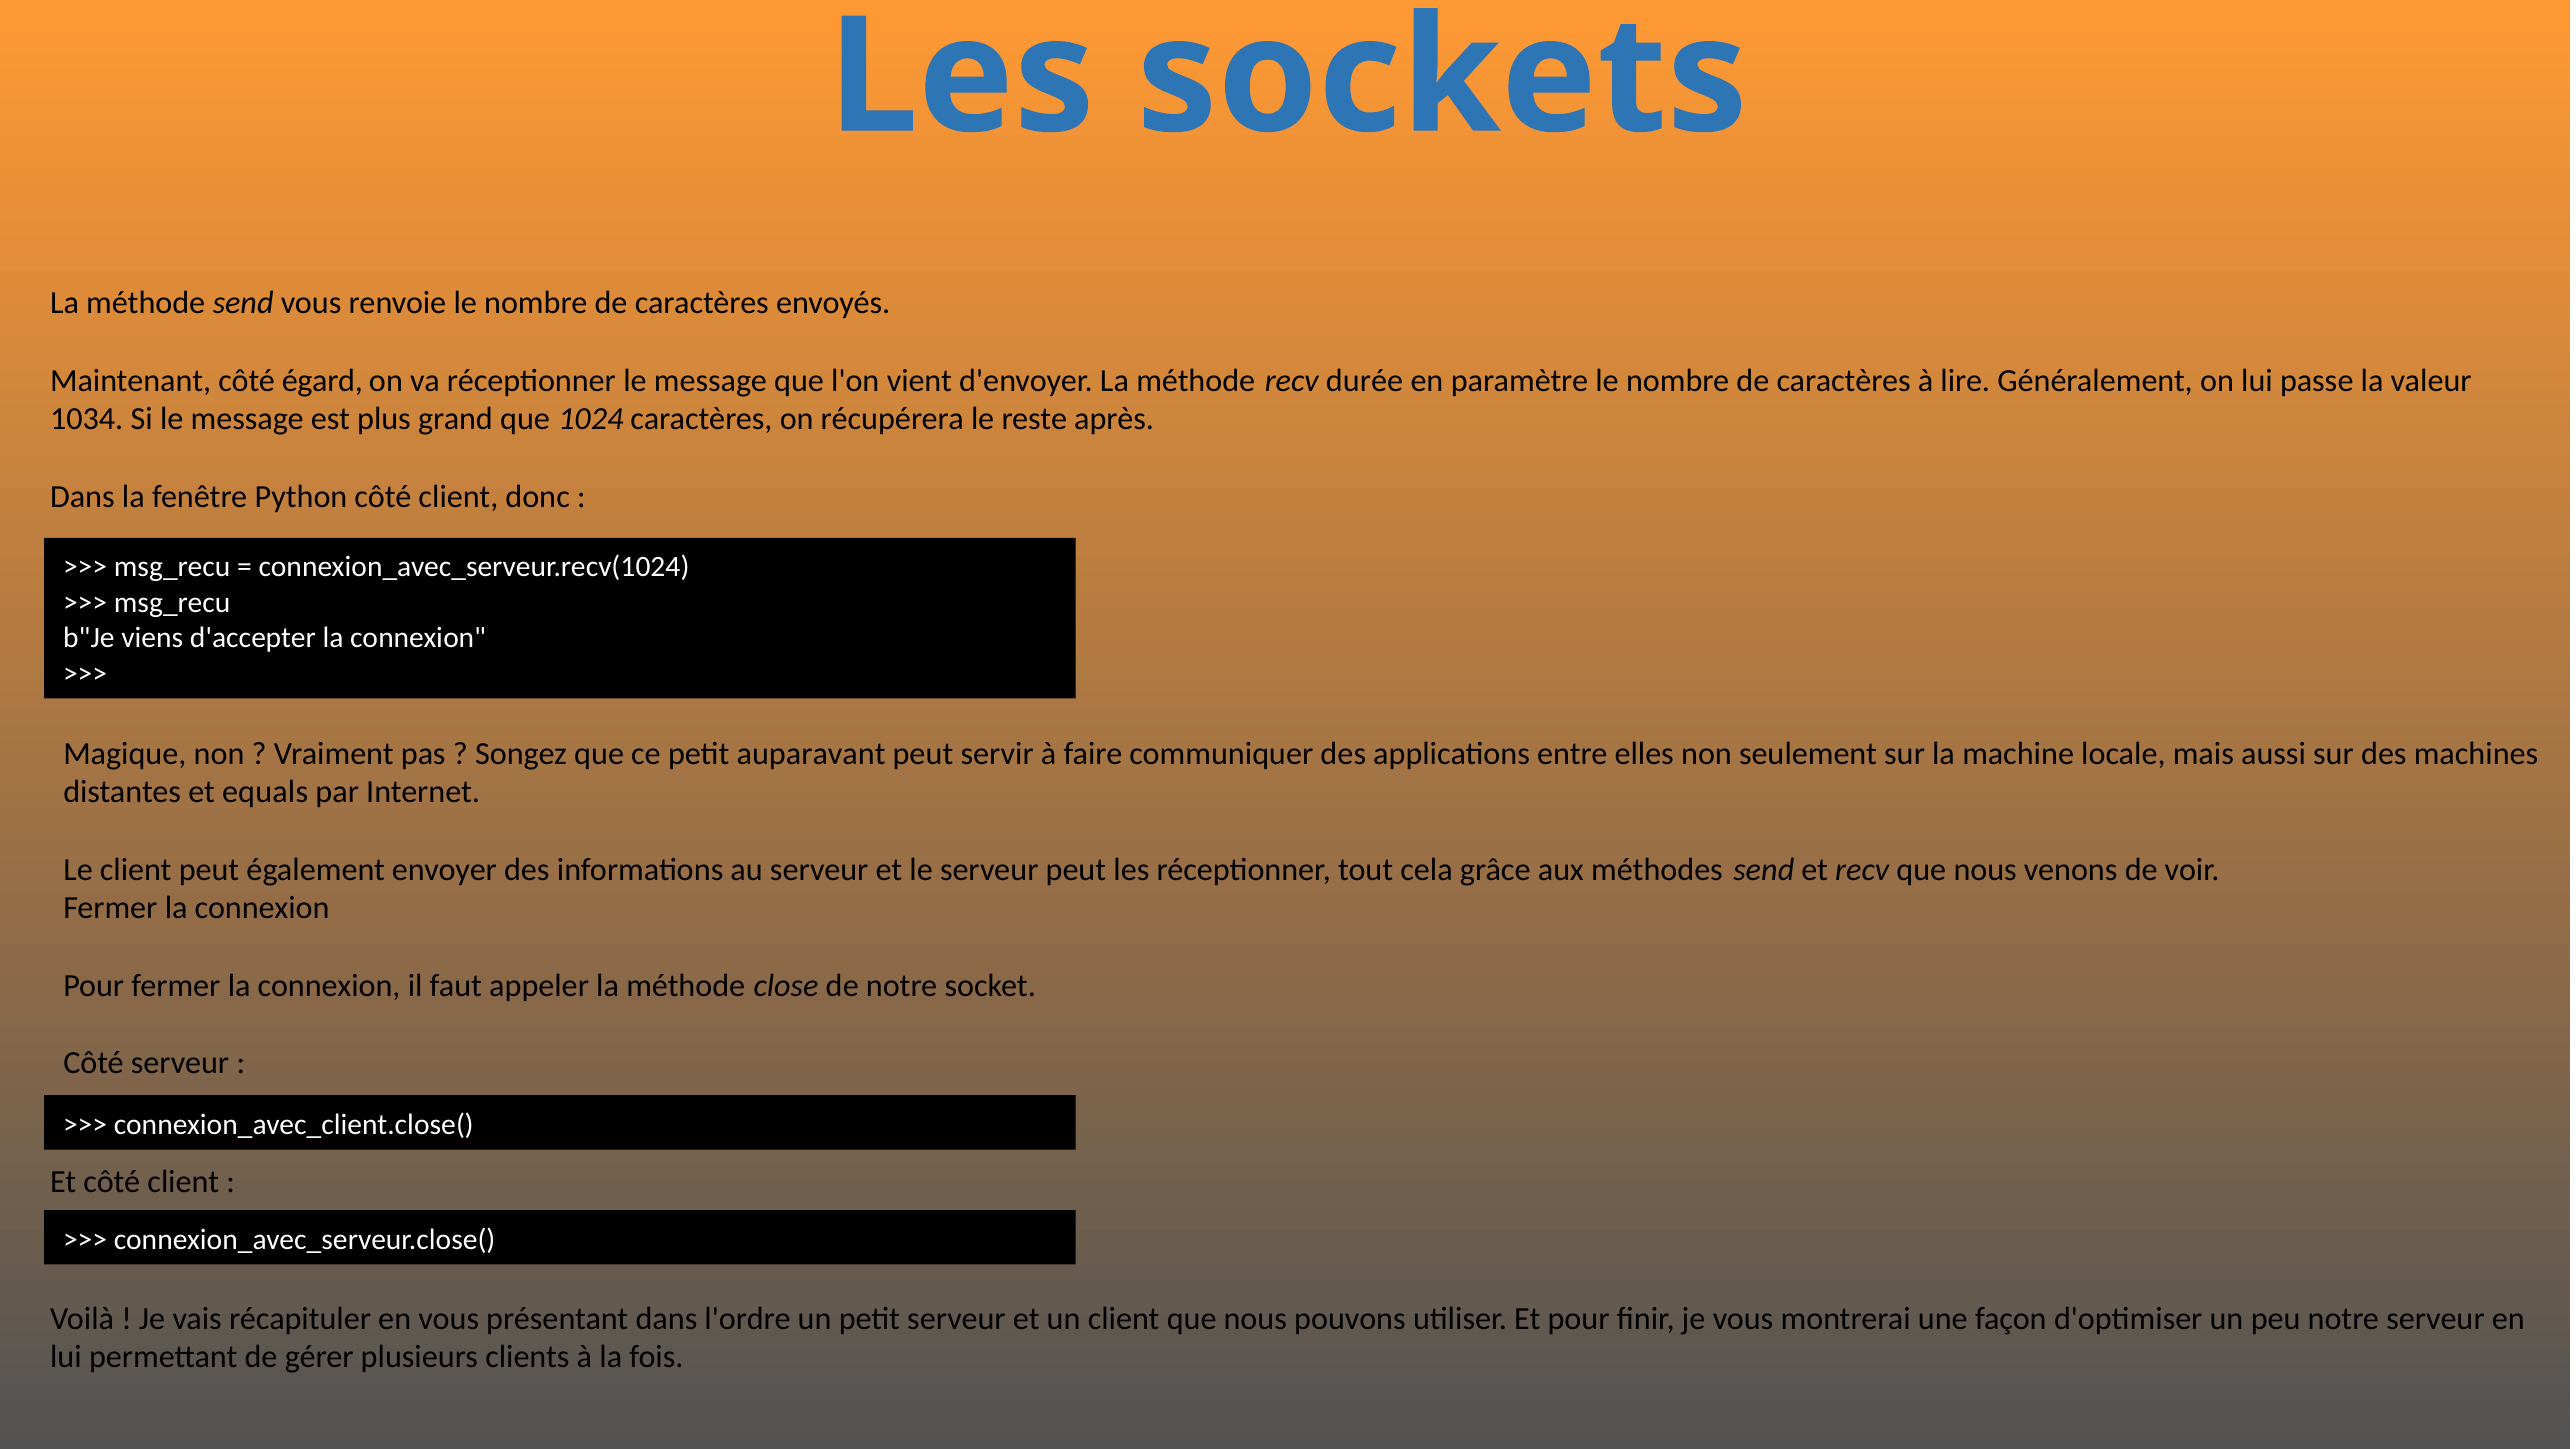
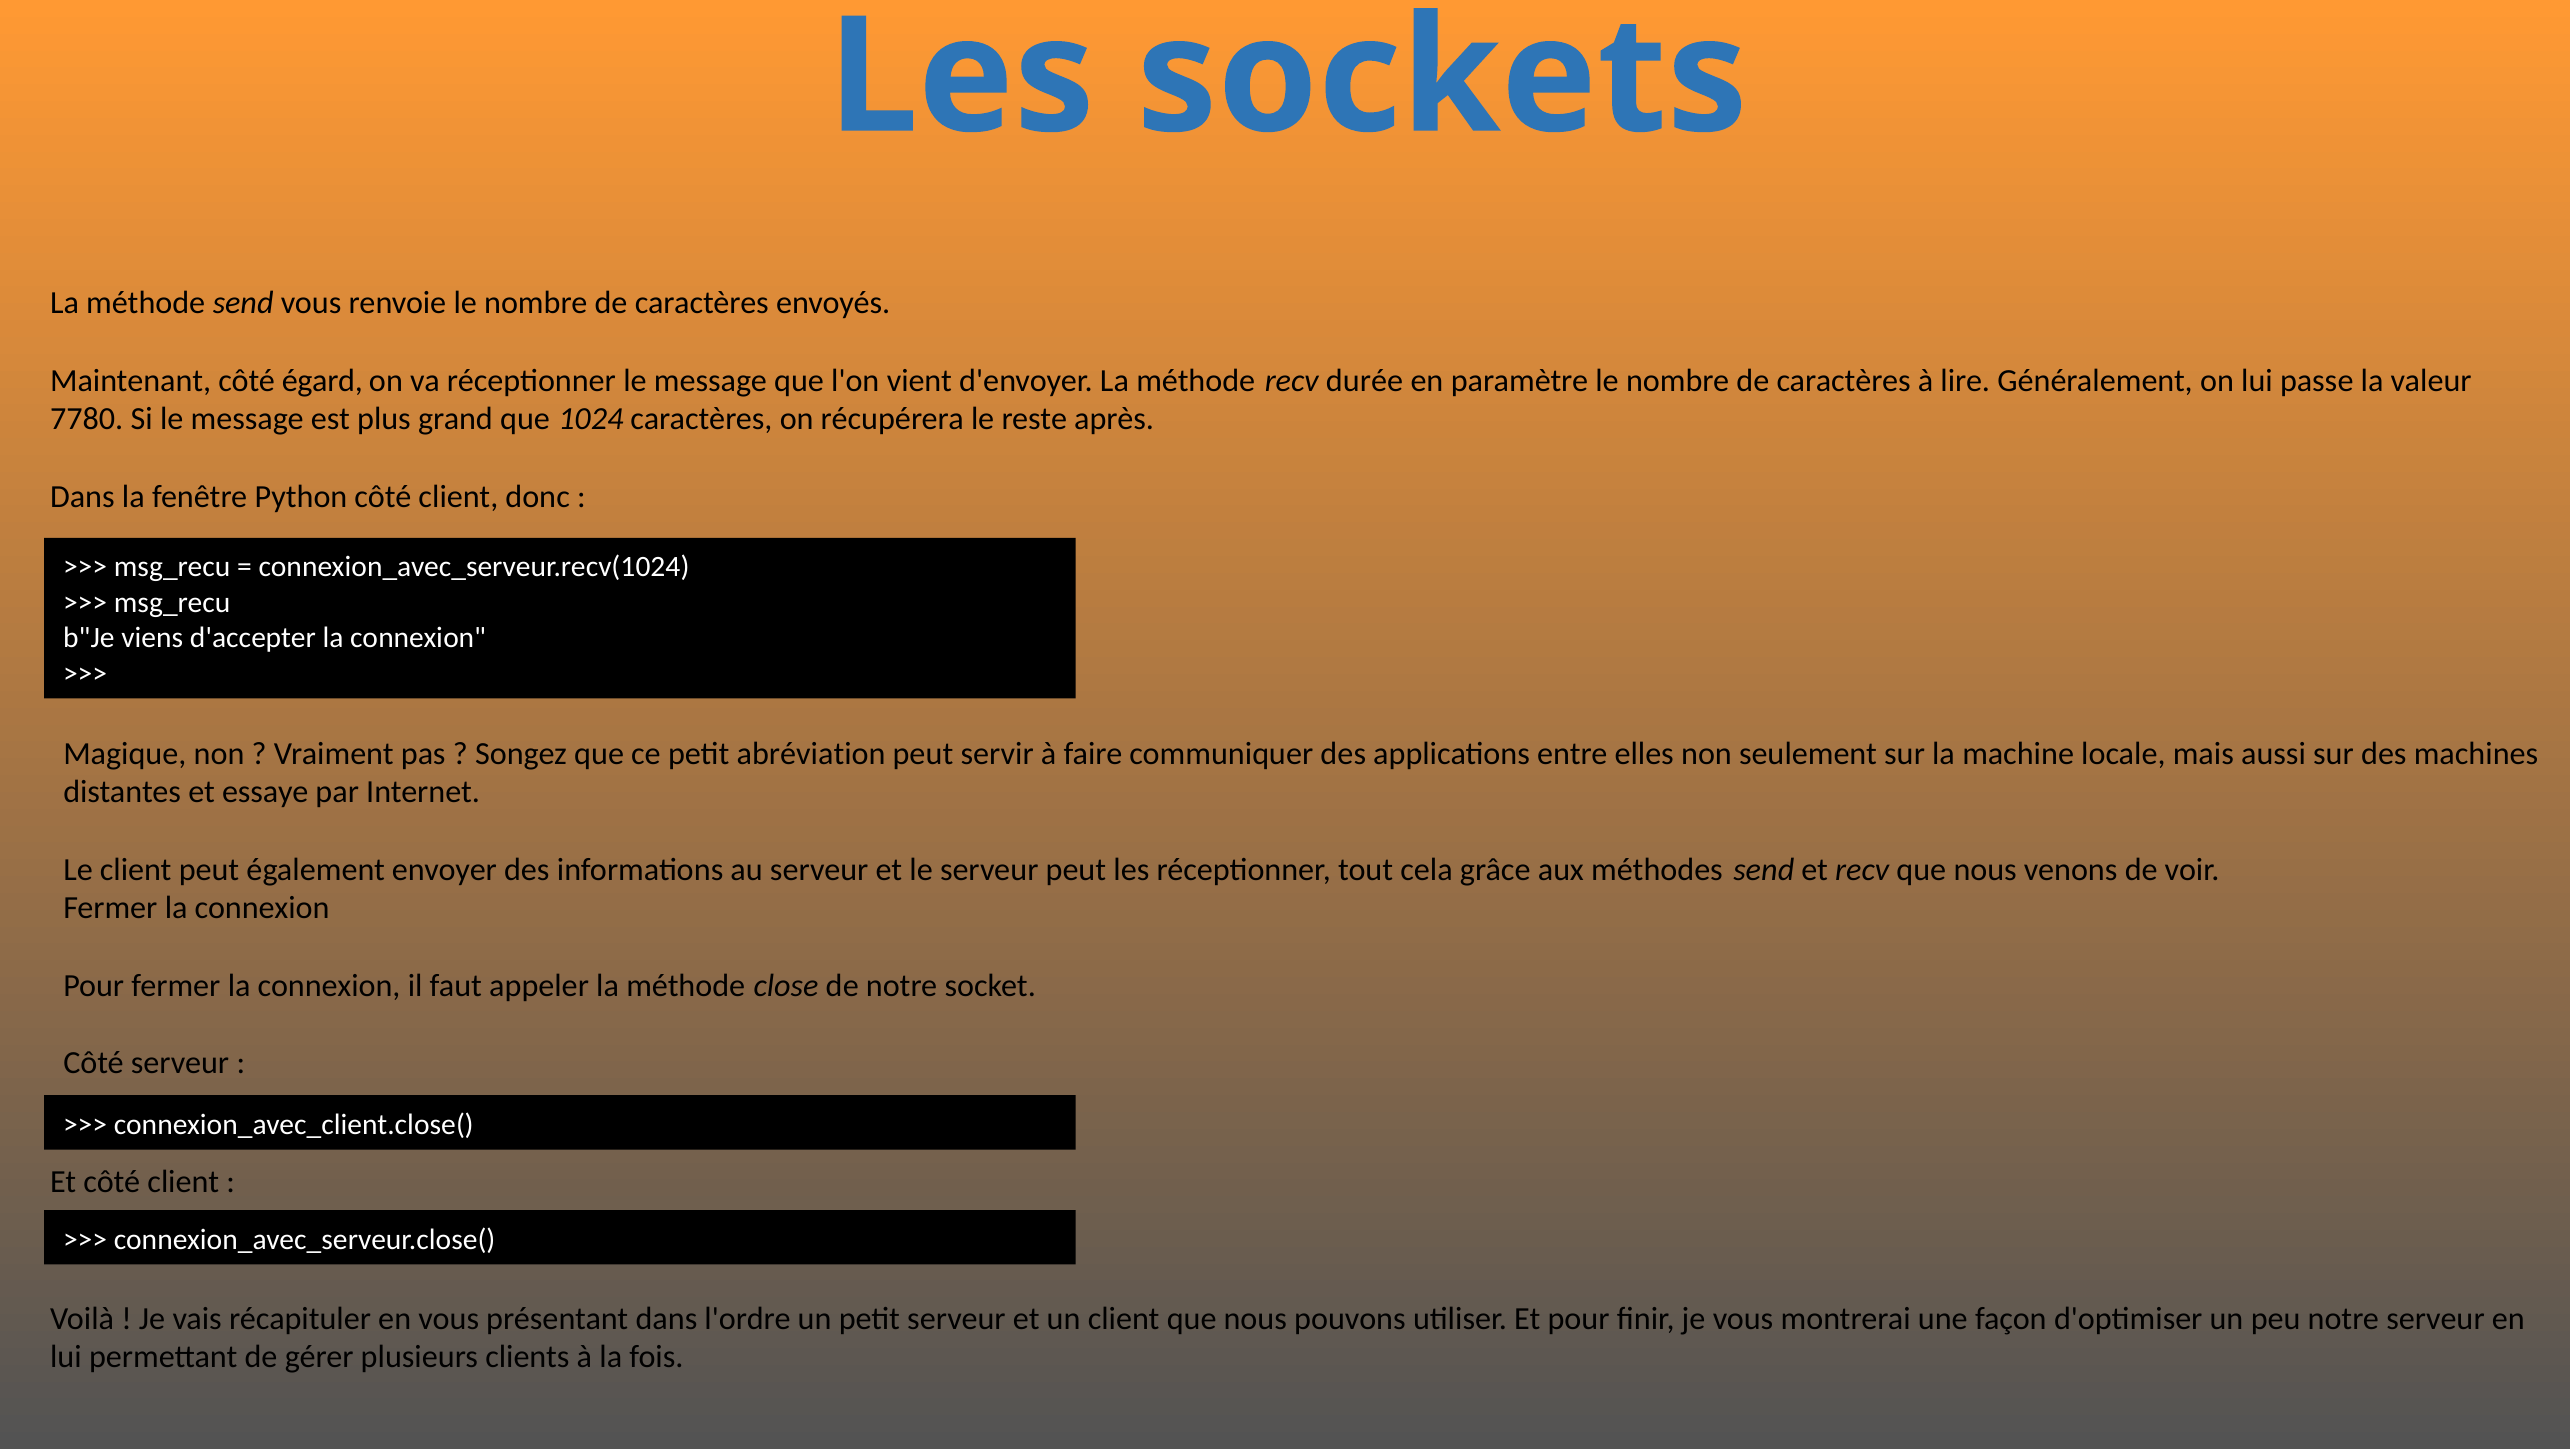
1034: 1034 -> 7780 (87, 419)
auparavant: auparavant -> abréviation (811, 754)
equals: equals -> essaye (265, 792)
